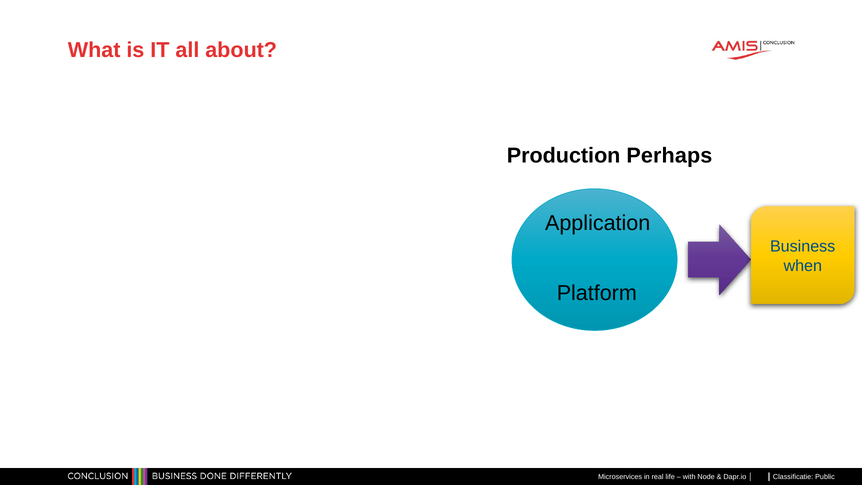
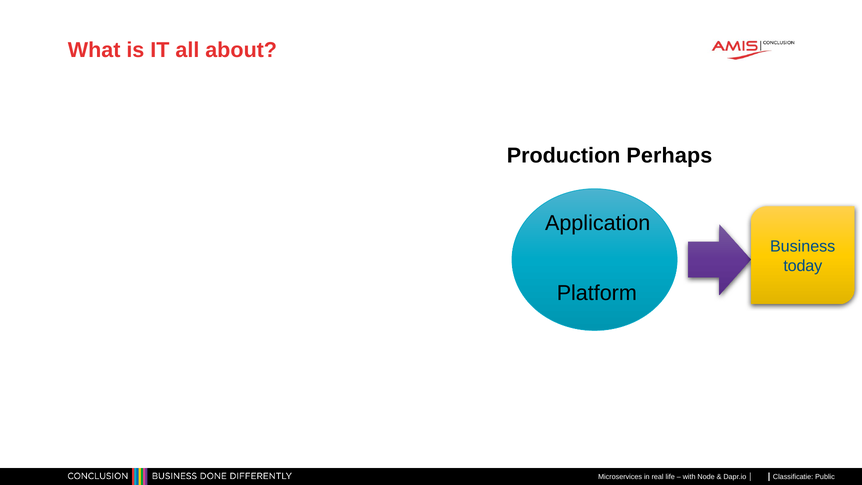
when: when -> today (803, 266)
